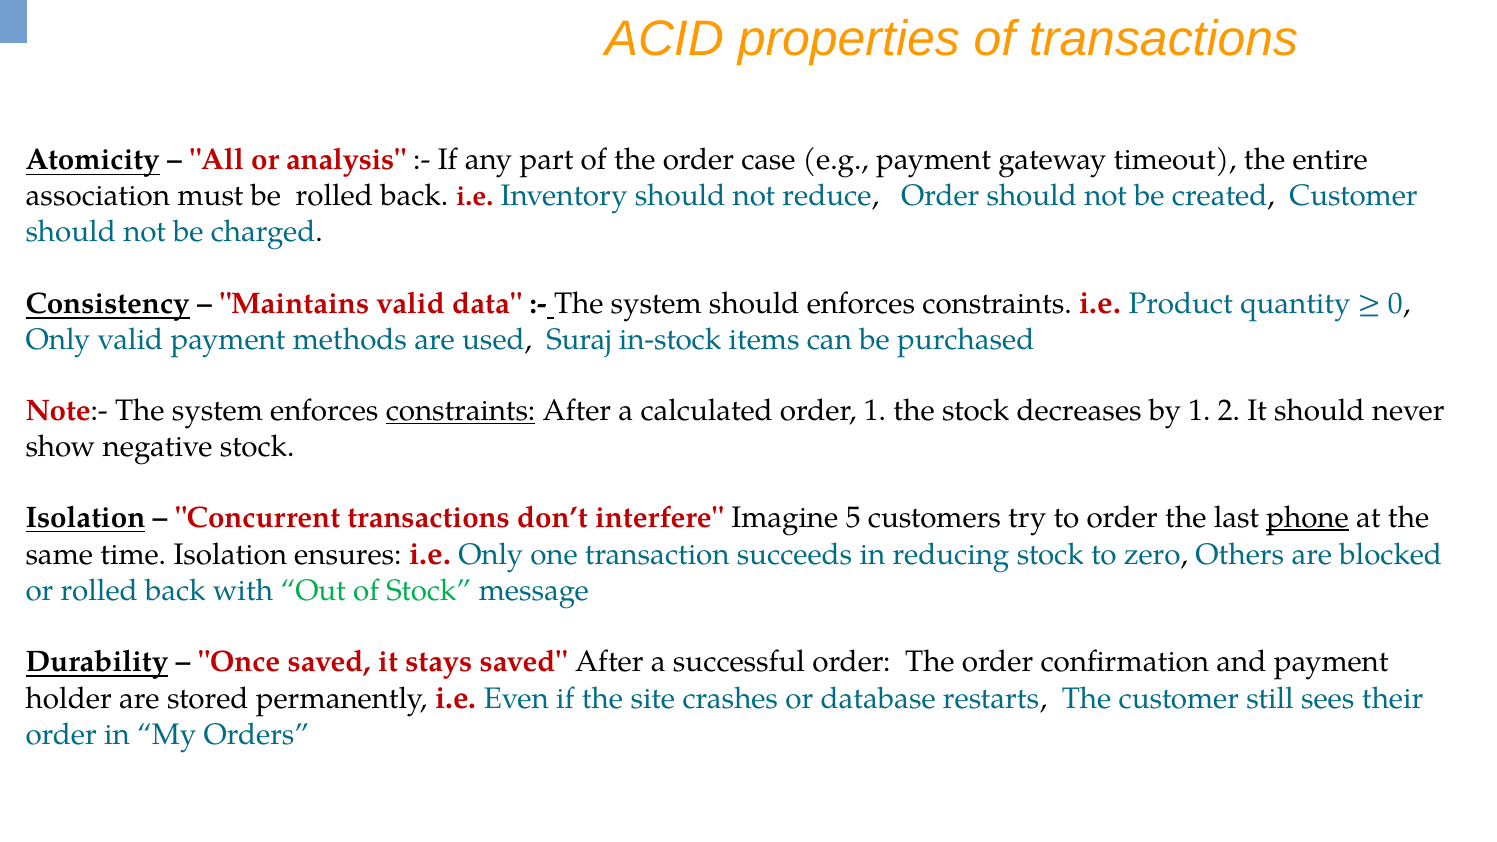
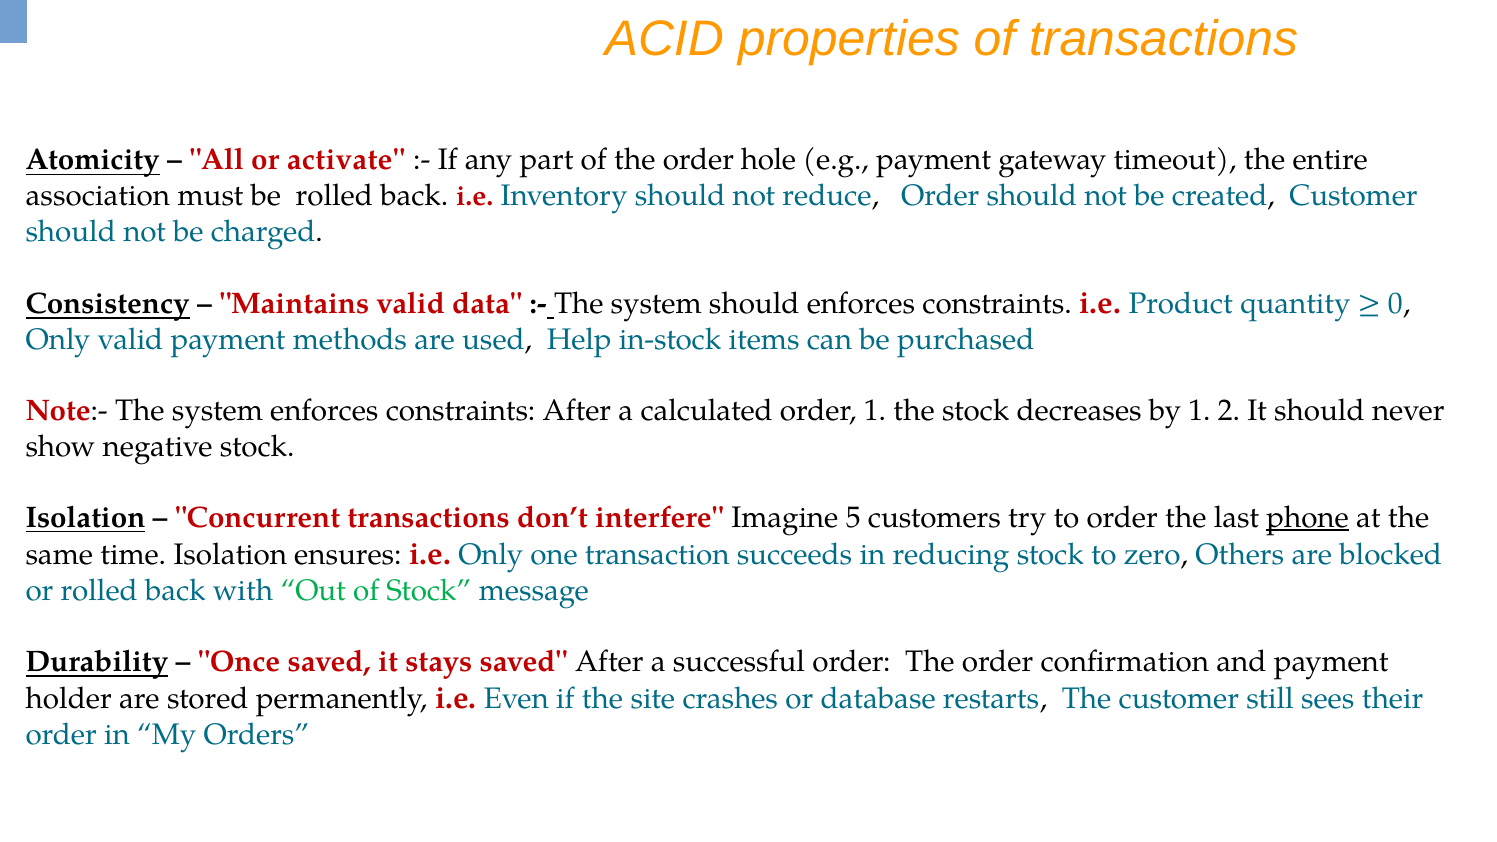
analysis: analysis -> activate (346, 160)
case: case -> hole (769, 160)
Suraj: Suraj -> Help (579, 340)
constraints underline: present -> none (461, 411)
